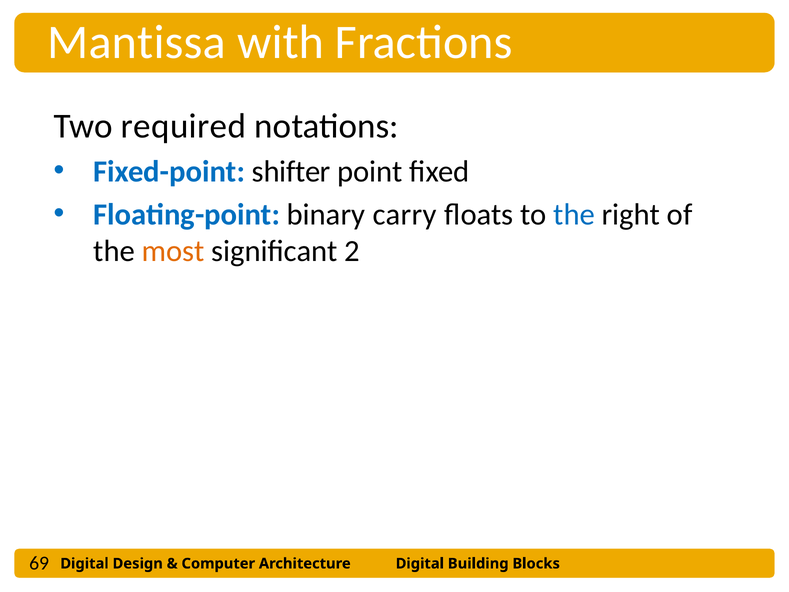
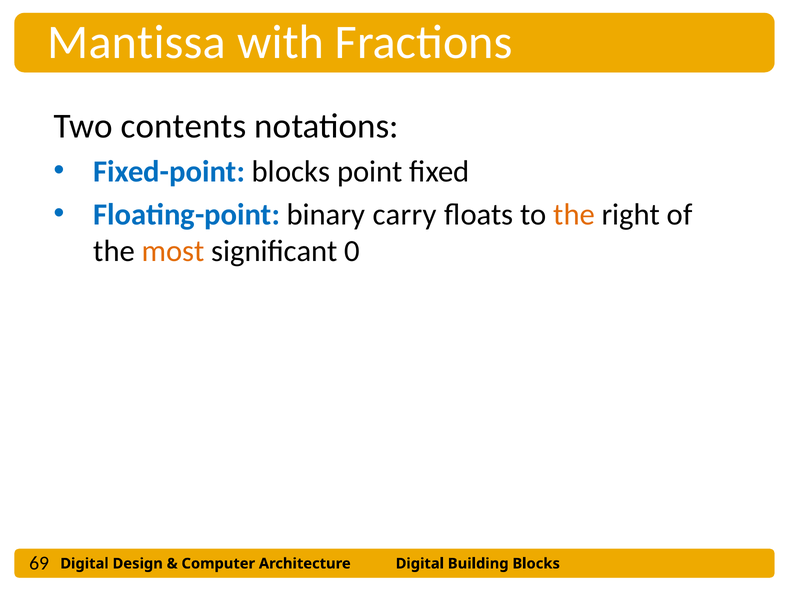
required: required -> contents (184, 126)
Fixed-point shifter: shifter -> blocks (291, 171)
the colour: blue -> orange (574, 214)
2: 2 -> 0 (352, 251)
